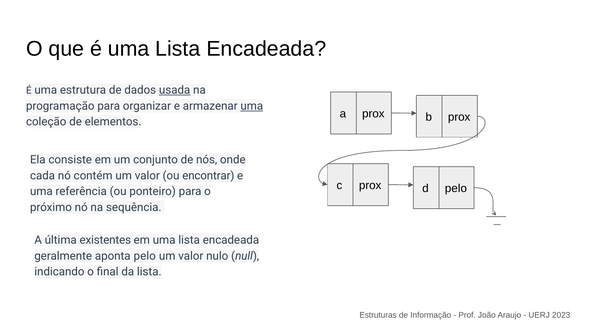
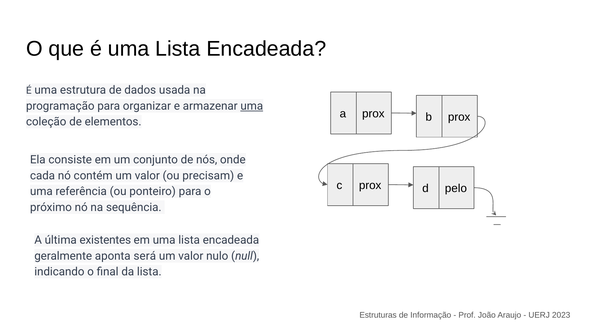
usada underline: present -> none (175, 90)
encontrar: encontrar -> precisam (208, 176)
aponta pelo: pelo -> será (145, 256)
